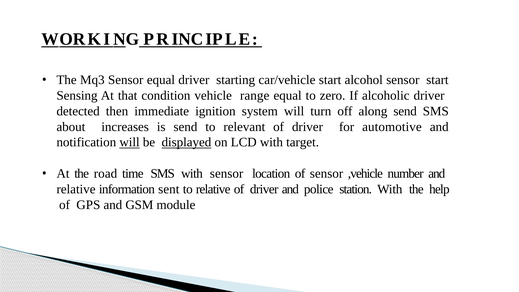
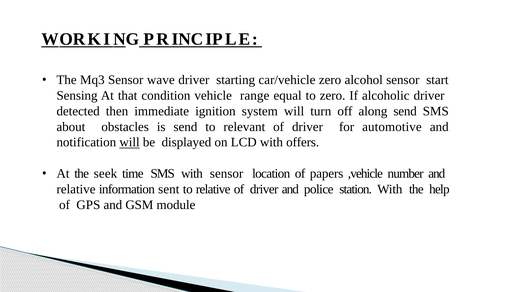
Sensor equal: equal -> wave (161, 80)
car/vehicle start: start -> zero (330, 80)
increases: increases -> obstacles (125, 127)
displayed underline: present -> none (186, 142)
target: target -> offers (303, 142)
road: road -> seek (106, 174)
of sensor: sensor -> papers (327, 174)
